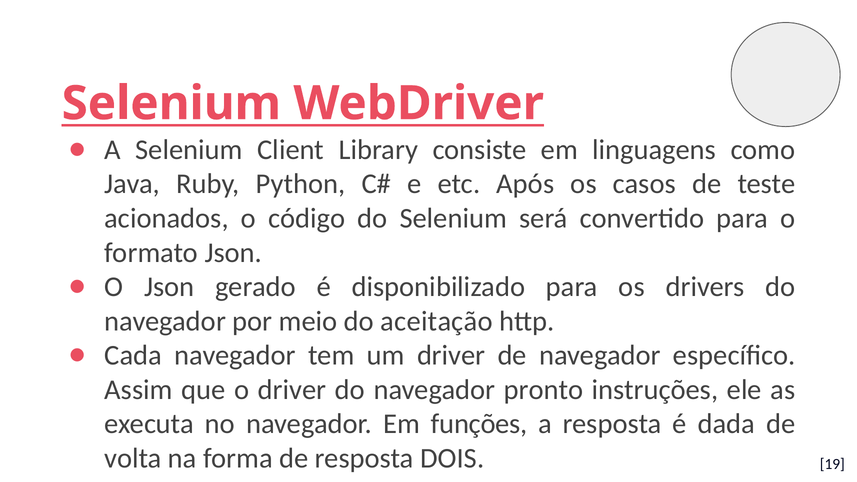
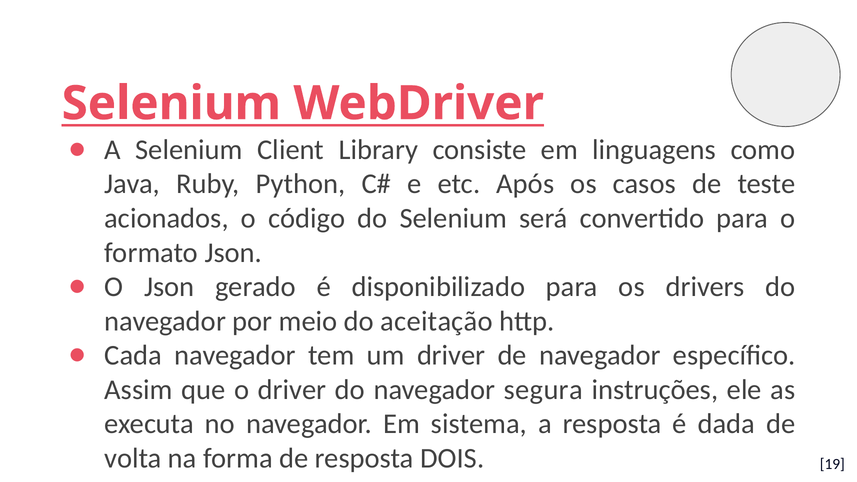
pronto: pronto -> segura (543, 390)
funções: funções -> sistema (479, 424)
